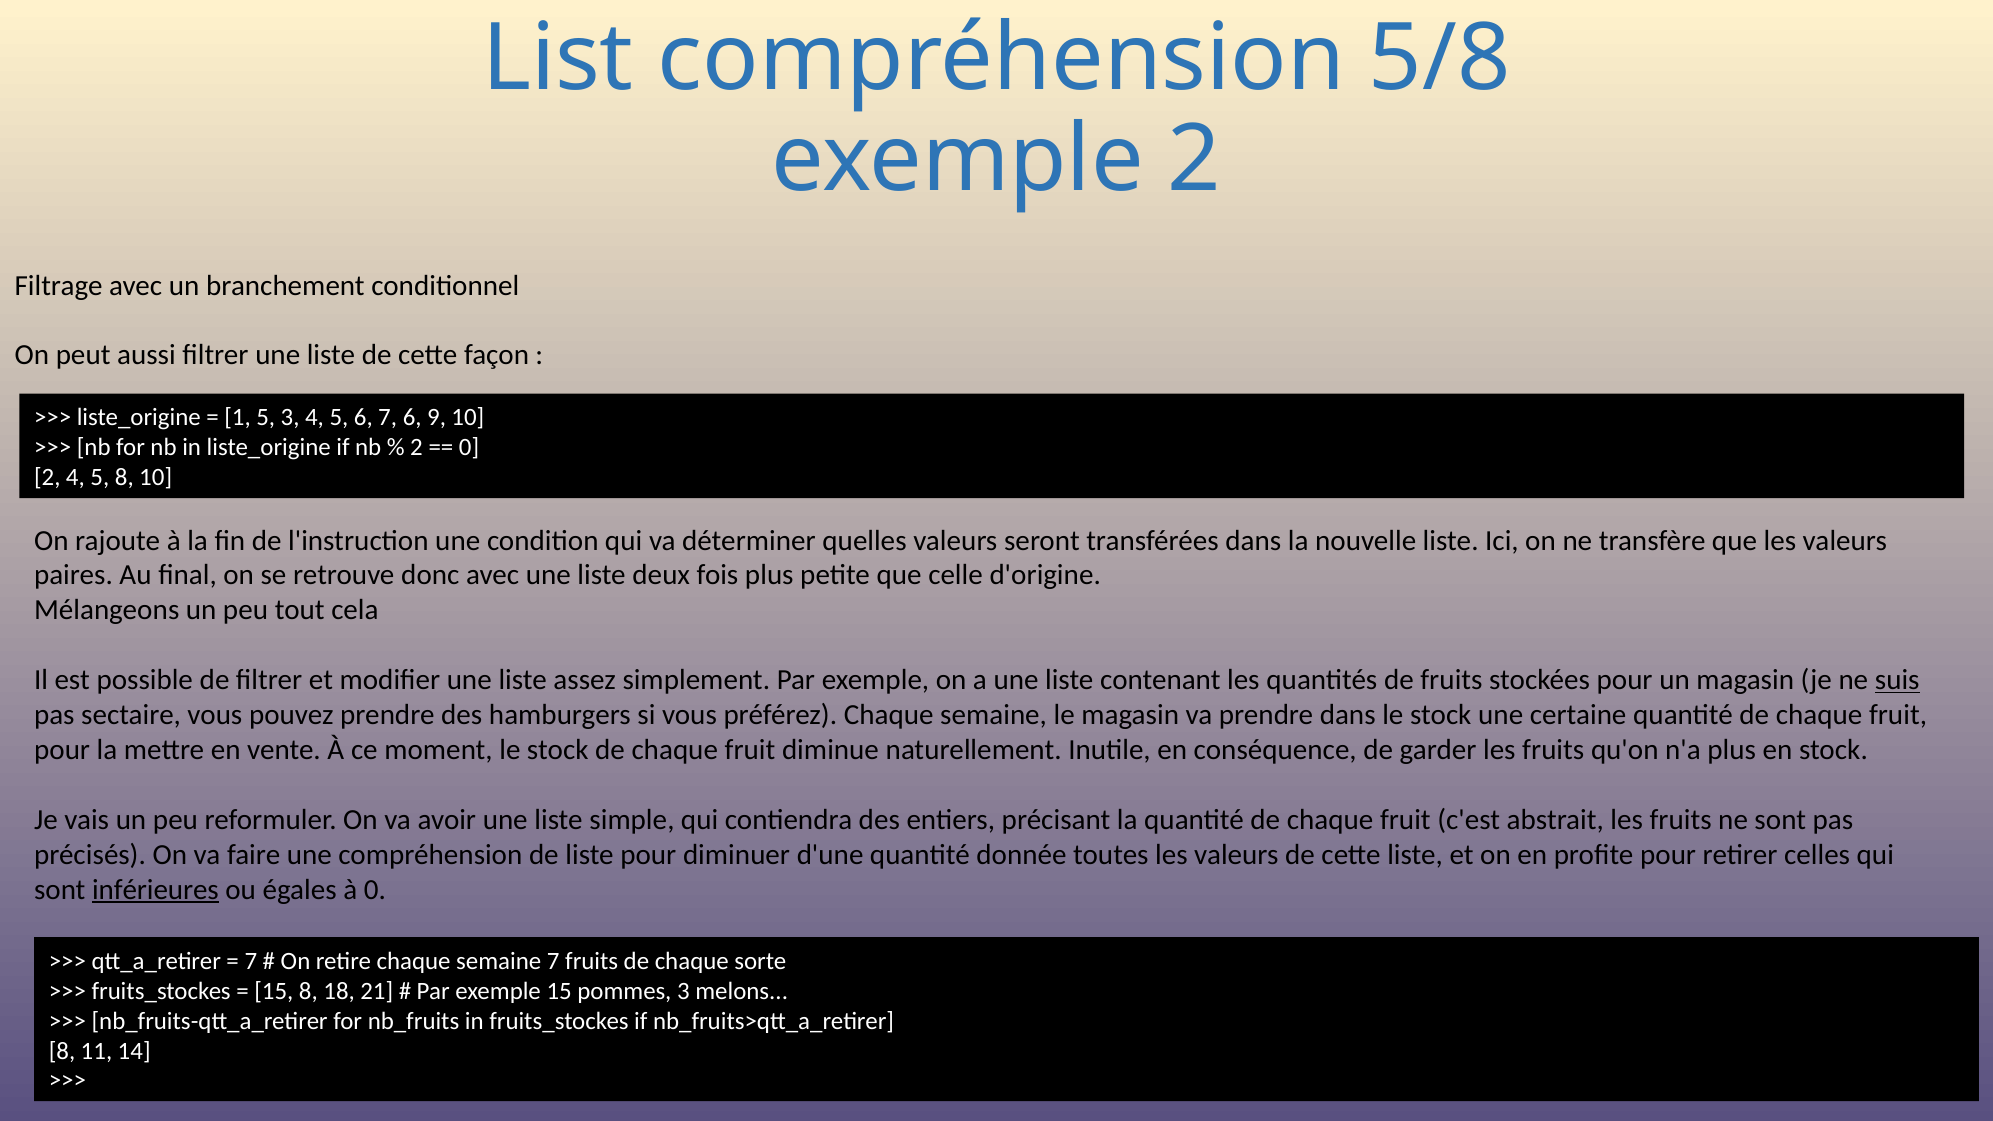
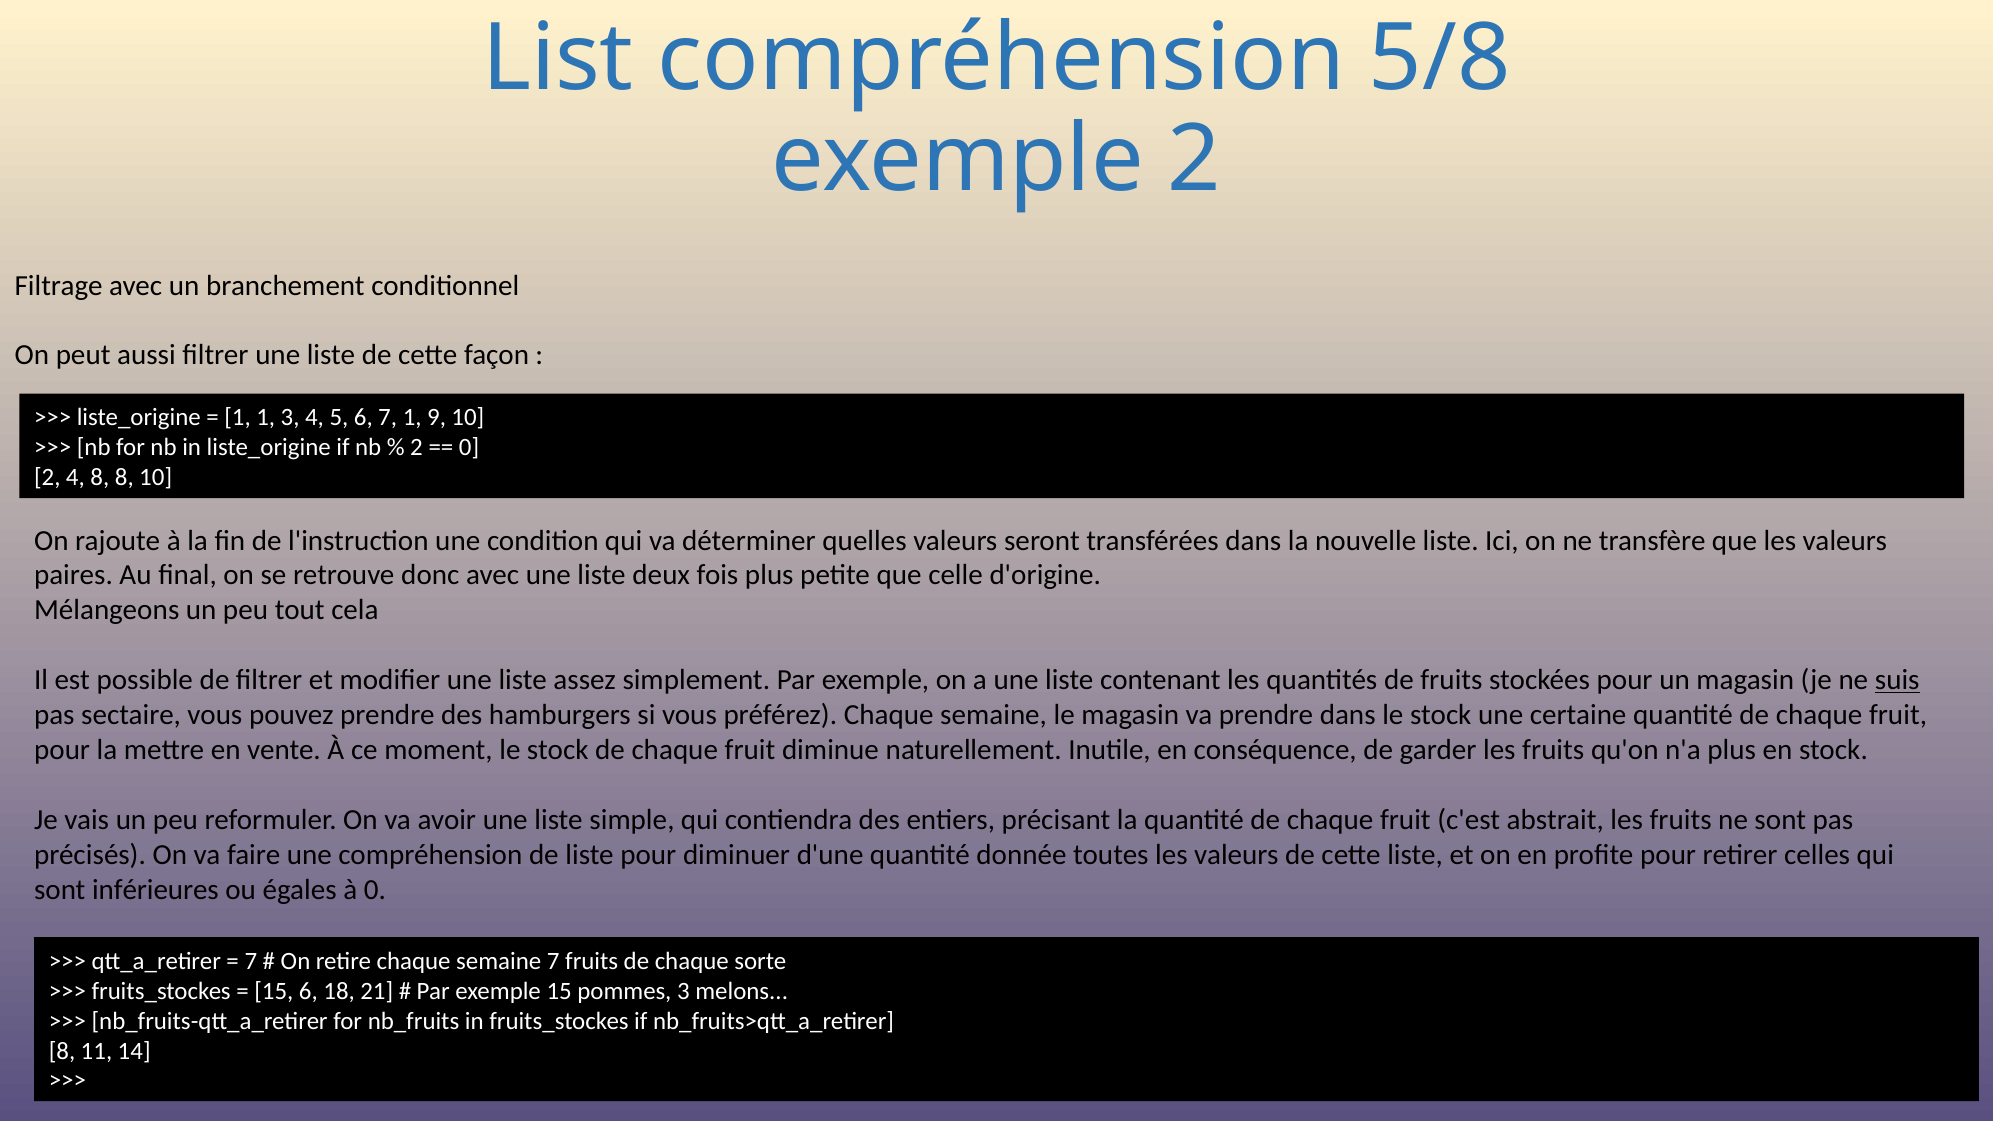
1 5: 5 -> 1 (266, 418)
7 6: 6 -> 1 (412, 418)
2 4 5: 5 -> 8 (100, 478)
inférieures underline: present -> none (155, 889)
15 8: 8 -> 6 (308, 991)
